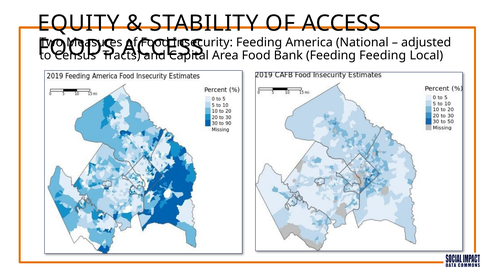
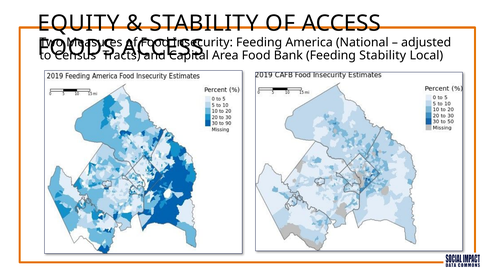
Feeding Feeding: Feeding -> Stability (383, 56)
